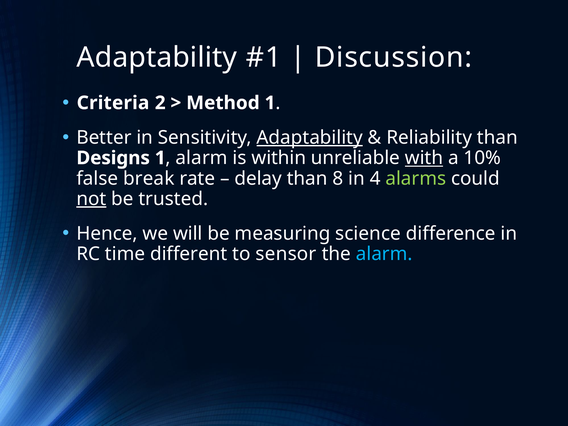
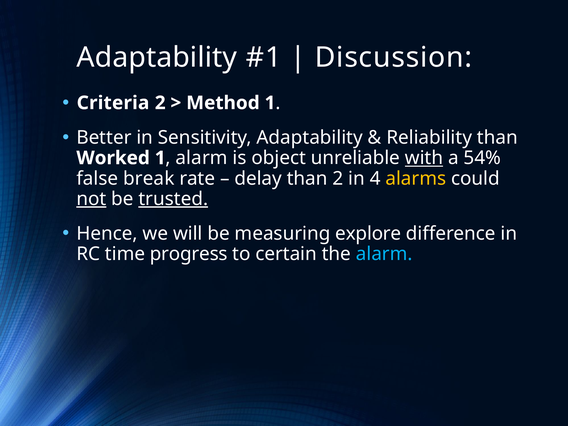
Adaptability underline: present -> none (310, 138)
Designs: Designs -> Worked (113, 158)
within: within -> object (279, 158)
10%: 10% -> 54% (482, 158)
than 8: 8 -> 2 (338, 178)
alarms colour: light green -> yellow (416, 178)
trusted underline: none -> present (173, 199)
science: science -> explore (368, 233)
different: different -> progress (189, 254)
sensor: sensor -> certain (286, 254)
